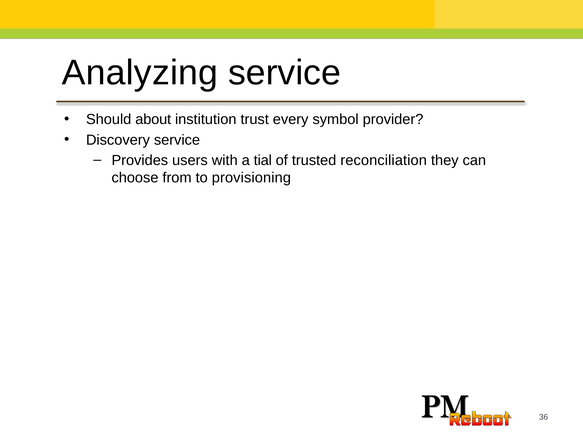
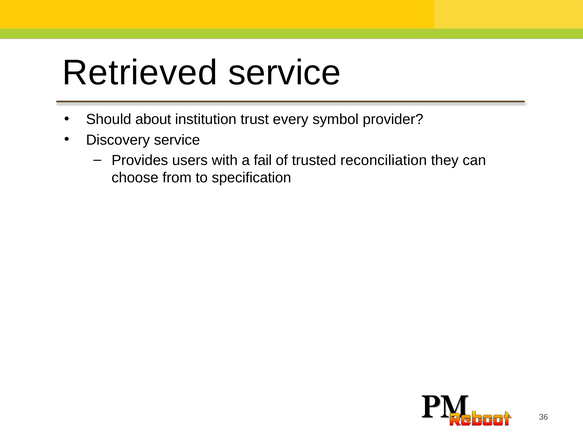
Analyzing: Analyzing -> Retrieved (140, 73)
tial: tial -> fail (263, 160)
provisioning: provisioning -> specification (251, 178)
